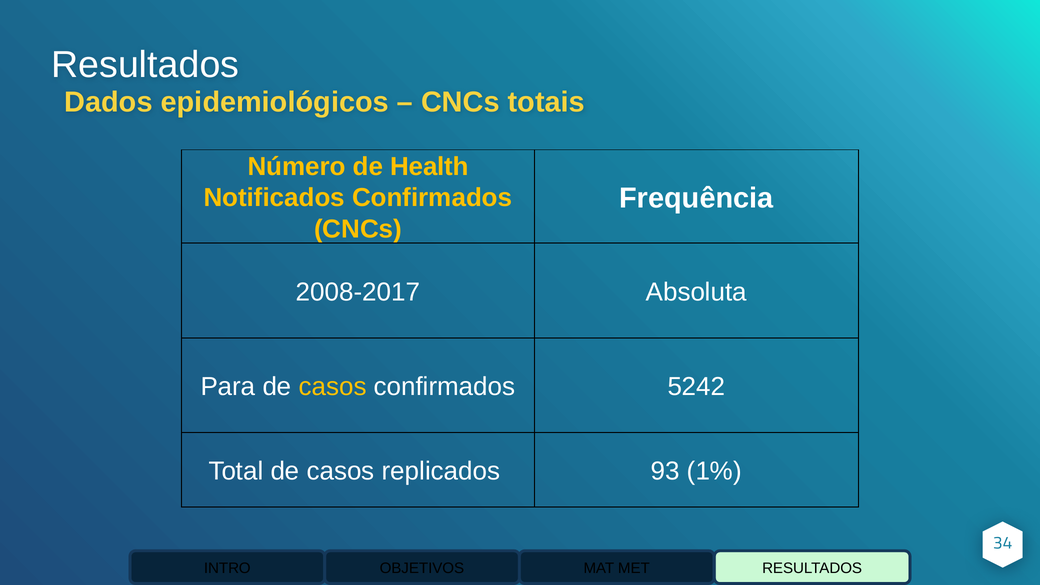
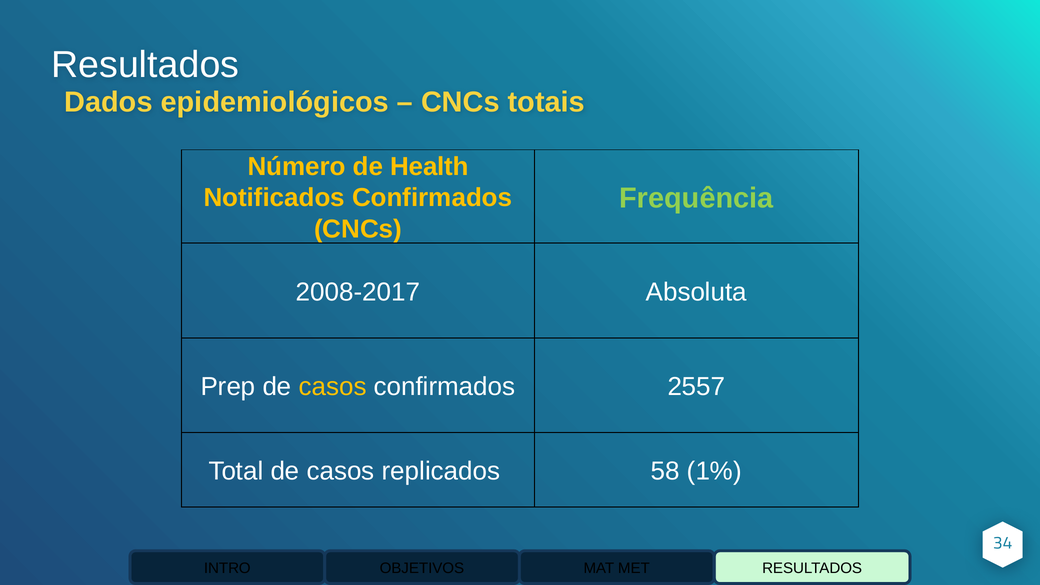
Frequência colour: white -> light green (696, 198)
Para: Para -> Prep (228, 387)
5242: 5242 -> 2557 (696, 387)
93: 93 -> 58 (665, 471)
